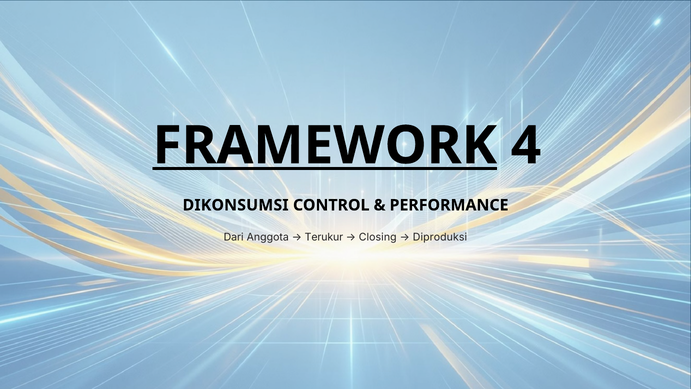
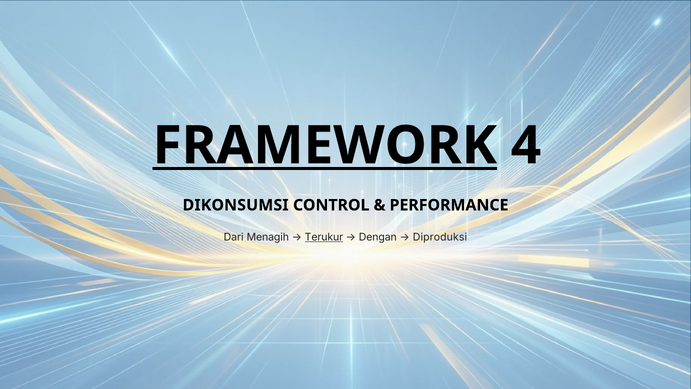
Anggota: Anggota -> Menagih (268, 237)
Terukur underline: none -> present (324, 237)
Closing: Closing -> Dengan (378, 237)
